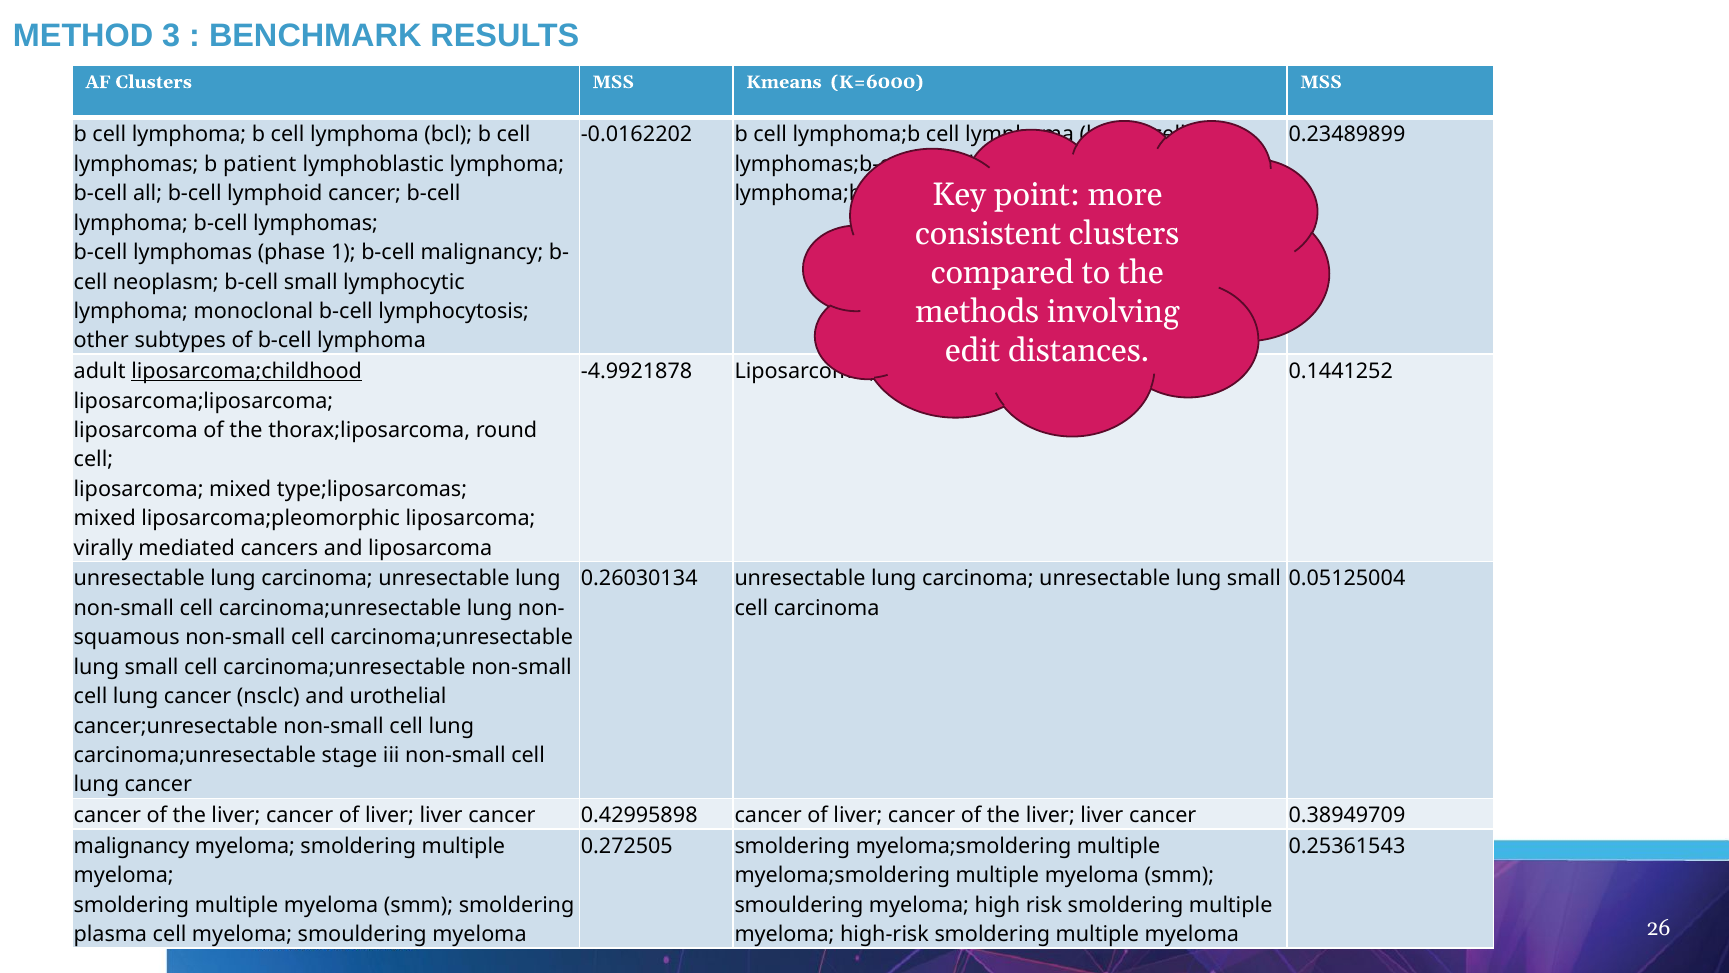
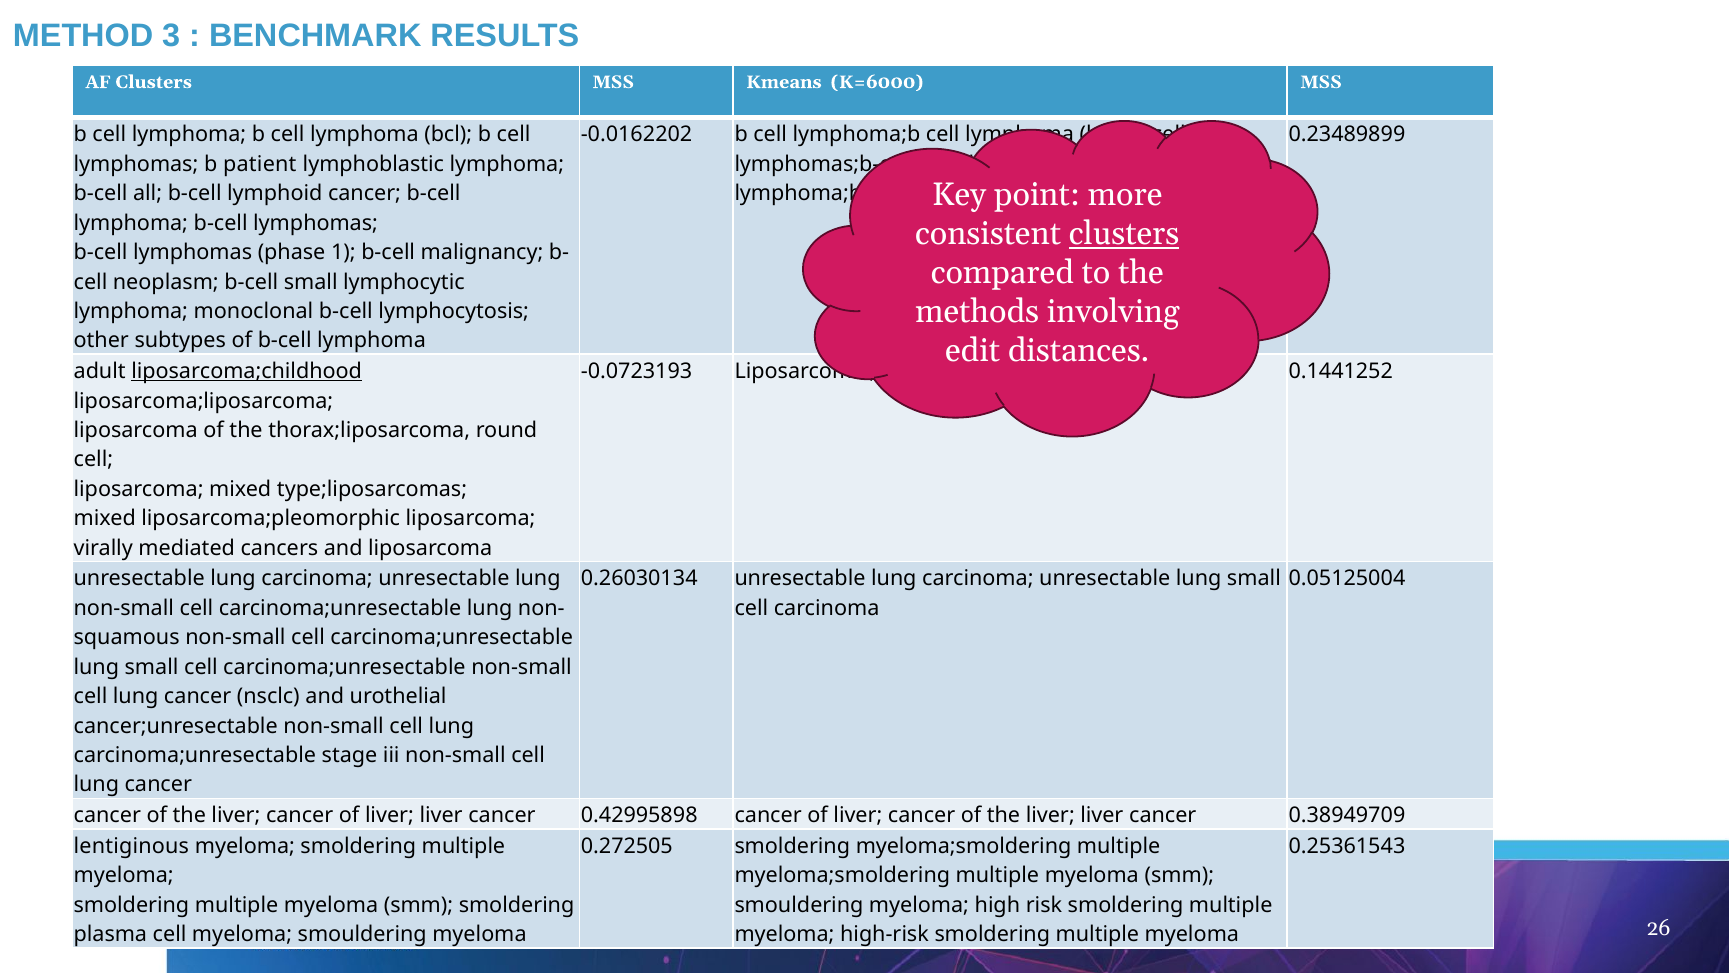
clusters underline: none -> present (1124, 234)
-4.9921878: -4.9921878 -> -0.0723193 (637, 371)
malignancy: malignancy -> lentiginous (131, 846)
